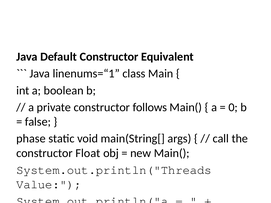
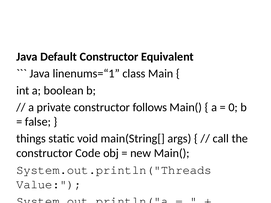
phase: phase -> things (31, 139)
Float: Float -> Code (88, 153)
